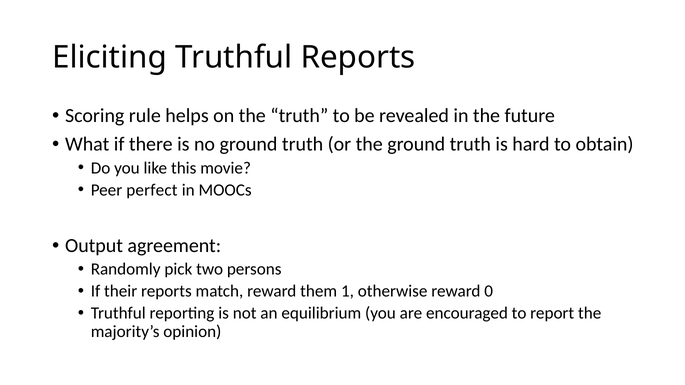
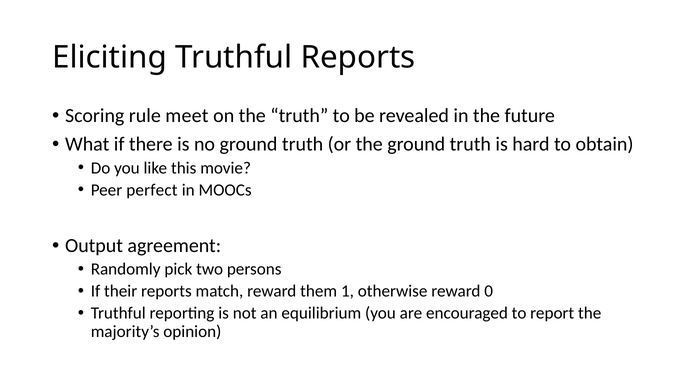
helps: helps -> meet (187, 116)
